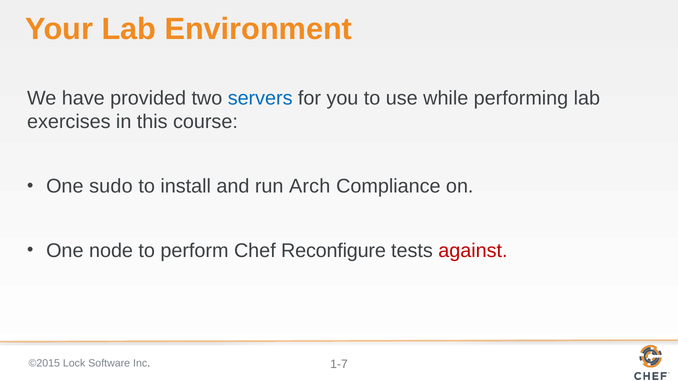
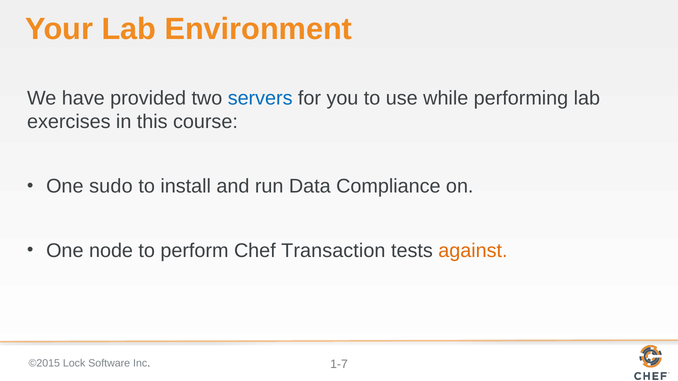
Arch: Arch -> Data (310, 186)
Reconfigure: Reconfigure -> Transaction (333, 251)
against colour: red -> orange (473, 251)
